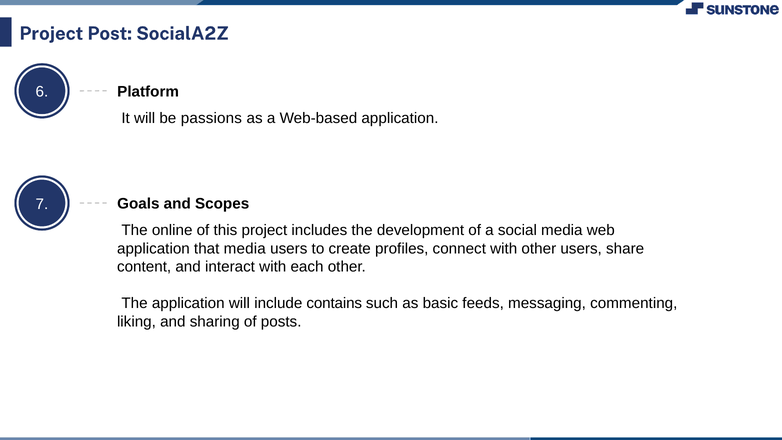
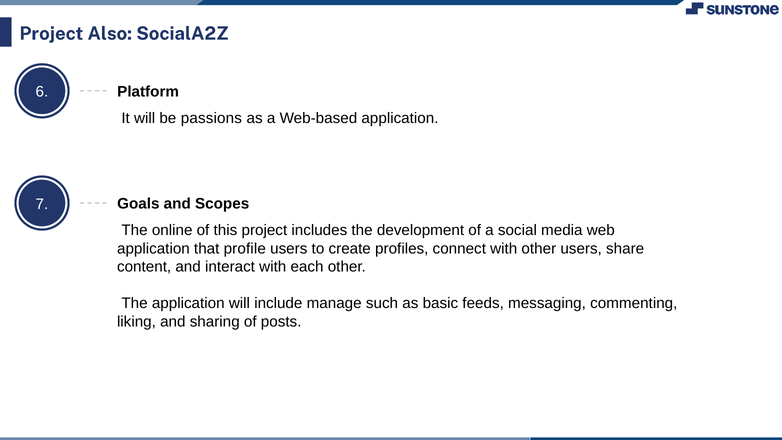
Post: Post -> Also (110, 34)
that media: media -> profile (245, 248)
contains: contains -> manage (334, 303)
